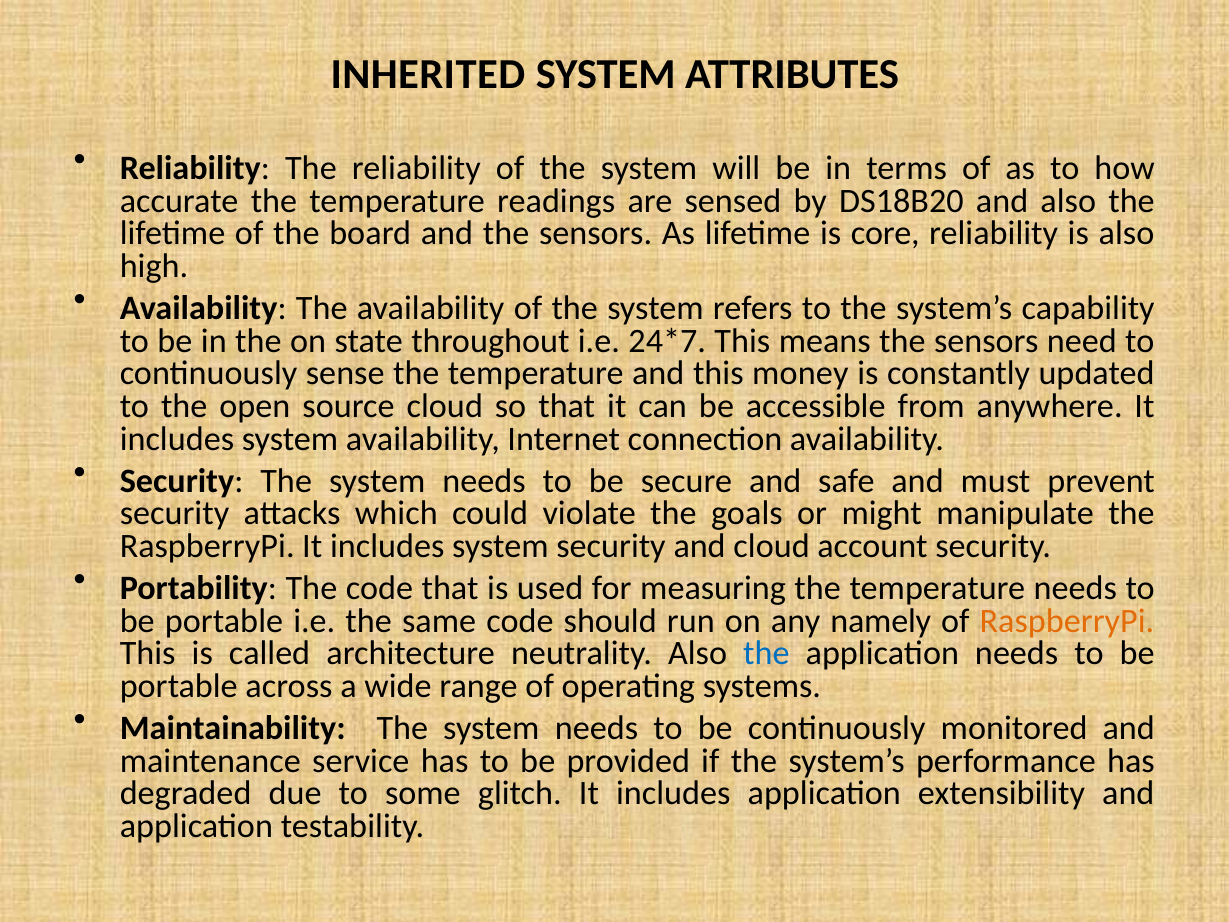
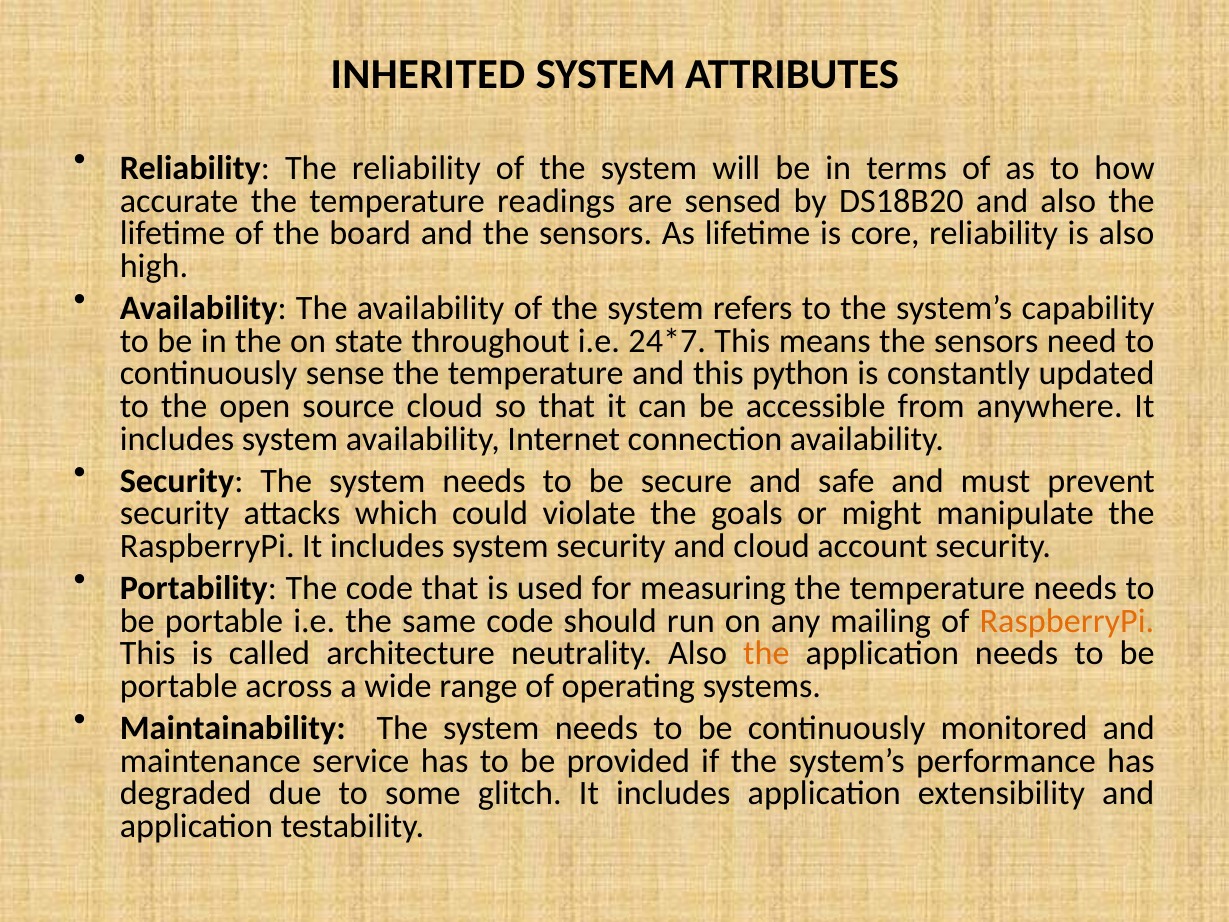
money: money -> python (801, 374)
namely: namely -> mailing (881, 621)
the colour: blue -> orange (766, 653)
